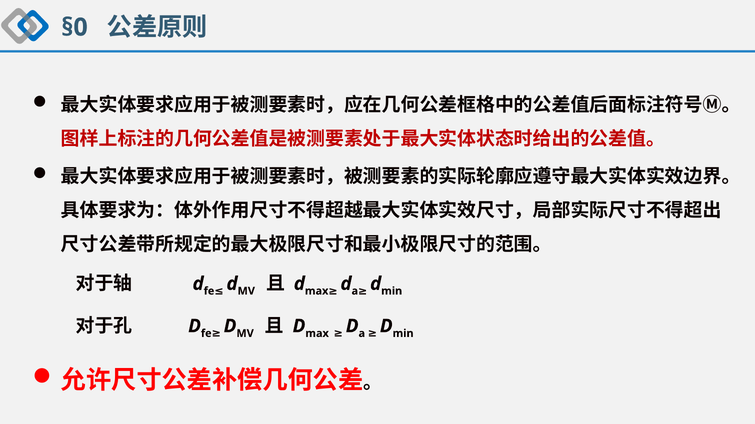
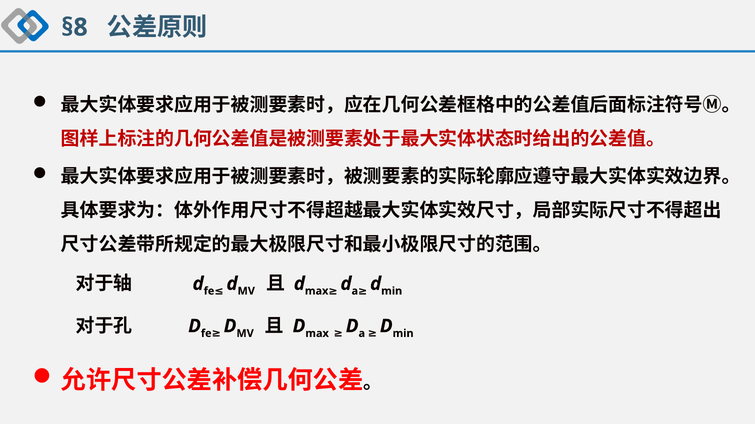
§0: §0 -> §8 (74, 27)
